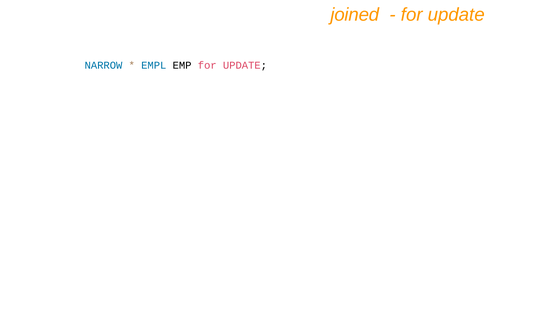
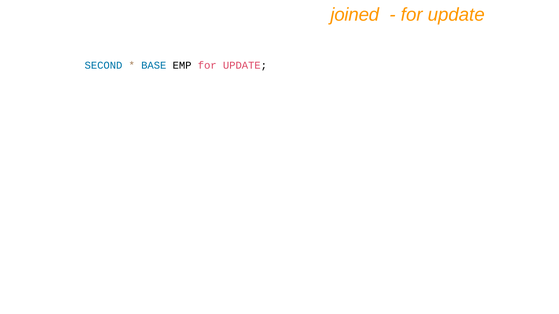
NARROW: NARROW -> SECOND (103, 66)
EMPL: EMPL -> BASE (154, 66)
